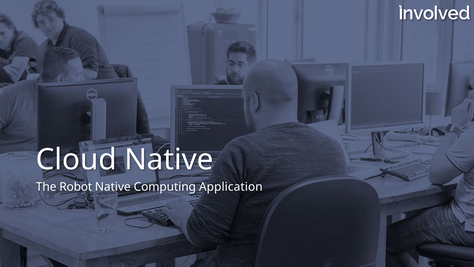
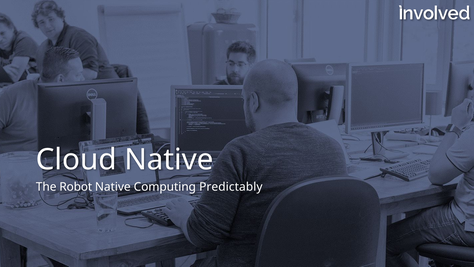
Application: Application -> Predictably (231, 187)
